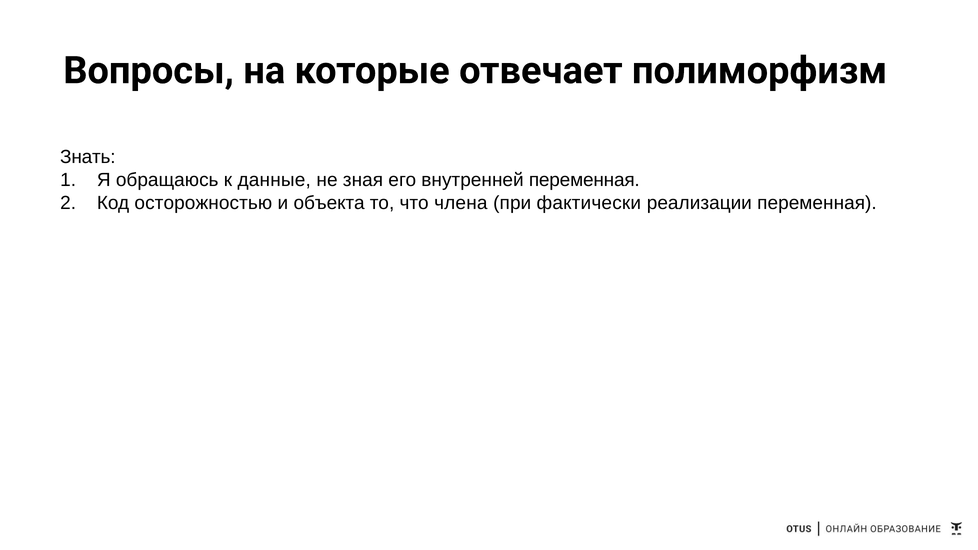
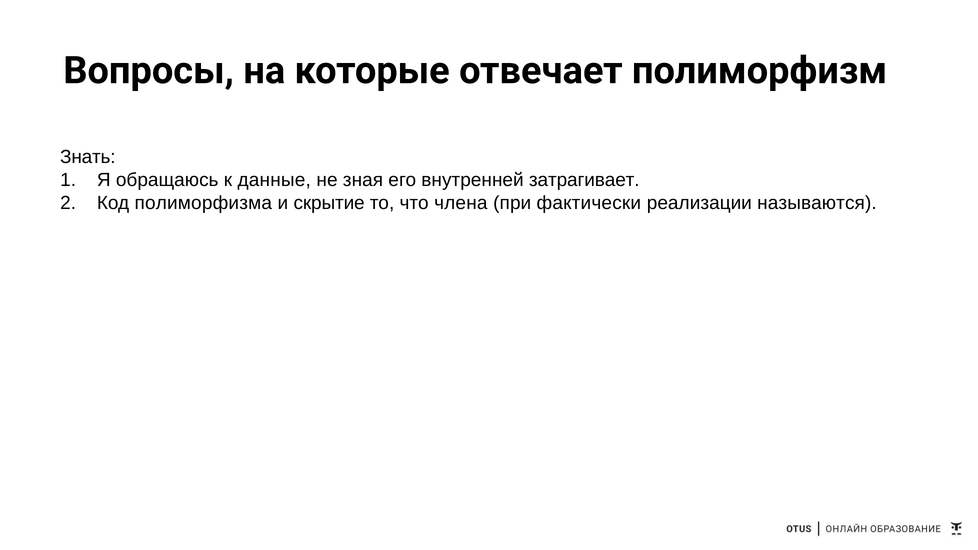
внутренней переменная: переменная -> затрагивает (584, 180)
осторожностью: осторожностью -> полиморфизма (203, 203)
объекта: объекта -> скрытие (329, 203)
реализации переменная: переменная -> называются (817, 203)
